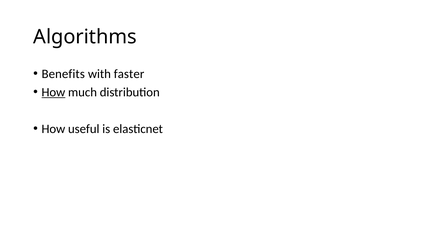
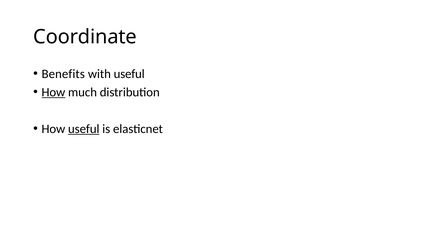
Algorithms: Algorithms -> Coordinate (85, 37)
with faster: faster -> useful (129, 74)
useful underline: none -> present (84, 129)
